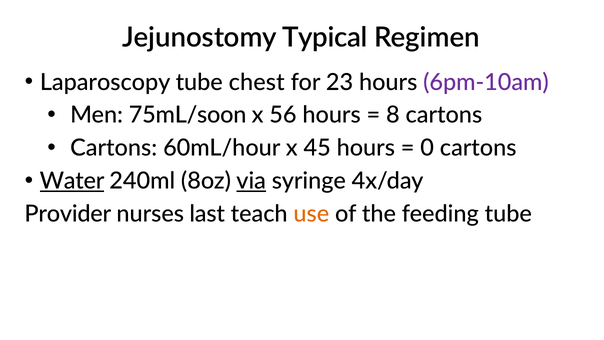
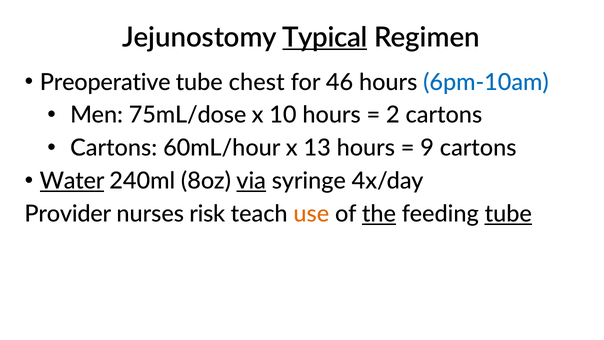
Typical underline: none -> present (325, 37)
Laparoscopy: Laparoscopy -> Preoperative (105, 82)
23: 23 -> 46 (340, 82)
6pm-10am colour: purple -> blue (486, 82)
75mL/soon: 75mL/soon -> 75mL/dose (188, 115)
56: 56 -> 10 (283, 115)
8: 8 -> 2 (393, 115)
45: 45 -> 13 (317, 148)
0: 0 -> 9 (427, 148)
last: last -> risk (207, 214)
the underline: none -> present (379, 214)
tube underline: none -> present (508, 214)
